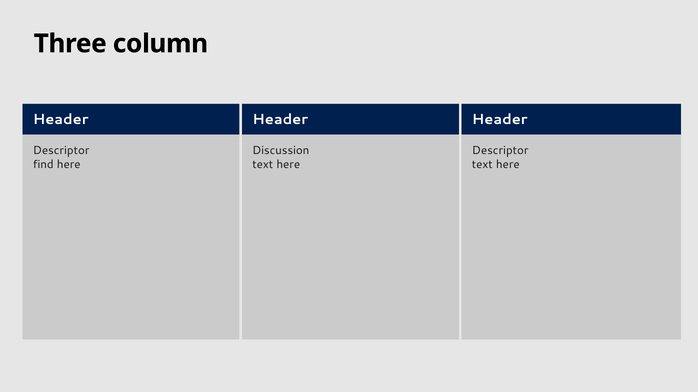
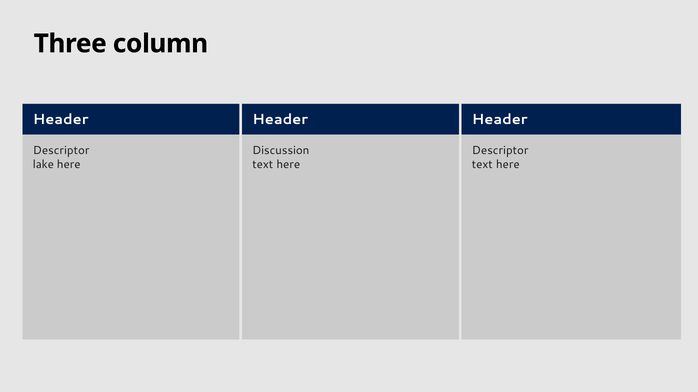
find: find -> lake (43, 165)
